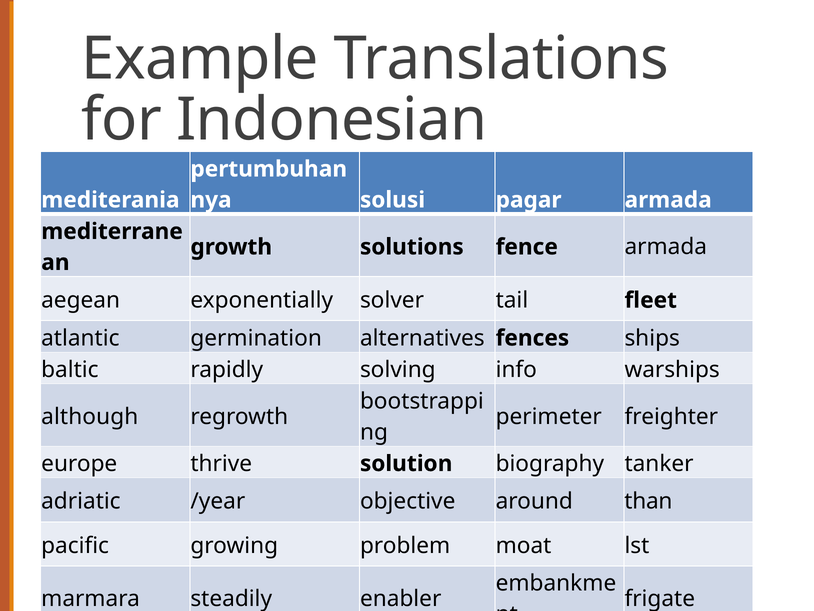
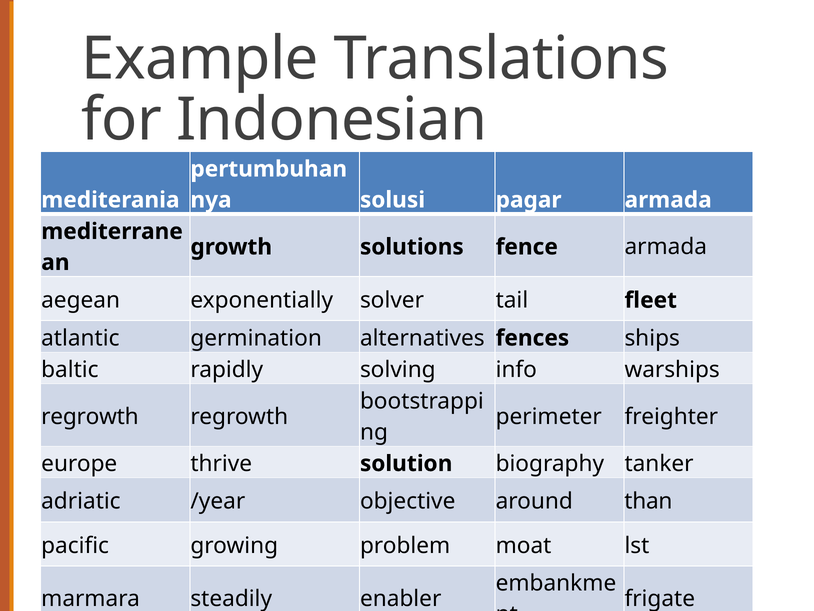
although: although -> regrowth (90, 416)
